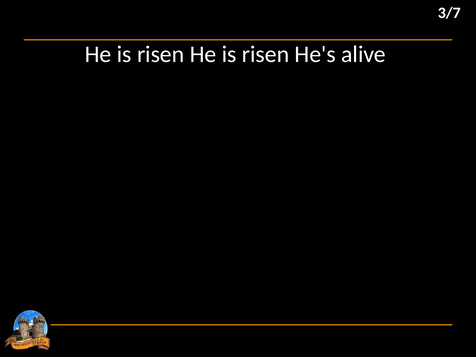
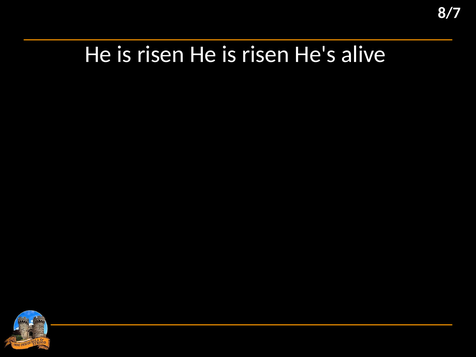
3/7: 3/7 -> 8/7 (449, 13)
